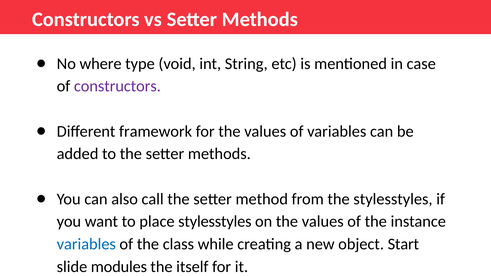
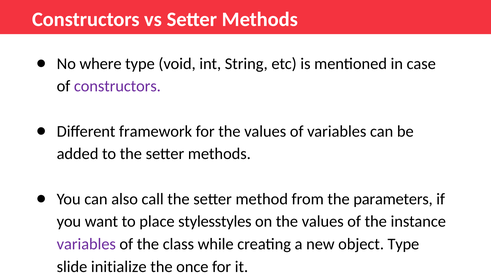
the stylesstyles: stylesstyles -> parameters (393, 199)
variables colour: blue -> purple (86, 244)
object Start: Start -> Type (403, 244)
modules: modules -> initialize (119, 267)
itself: itself -> once (192, 267)
